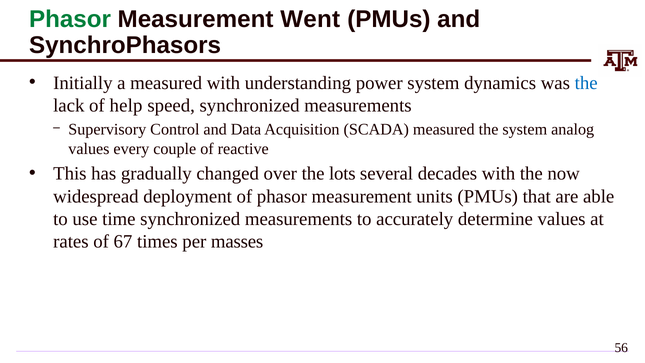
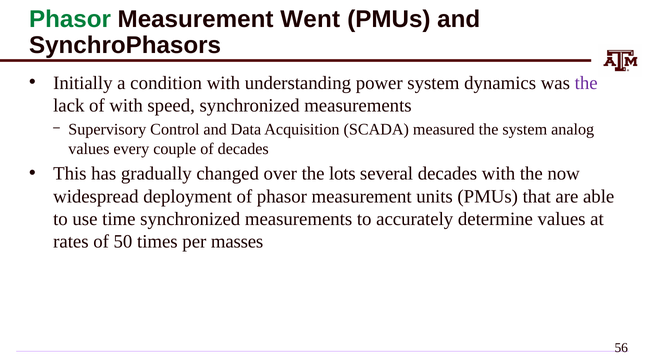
a measured: measured -> condition (166, 83)
the colour: blue -> purple (586, 83)
of help: help -> with (126, 105)
of reactive: reactive -> decades (243, 149)
67: 67 -> 50 (123, 241)
